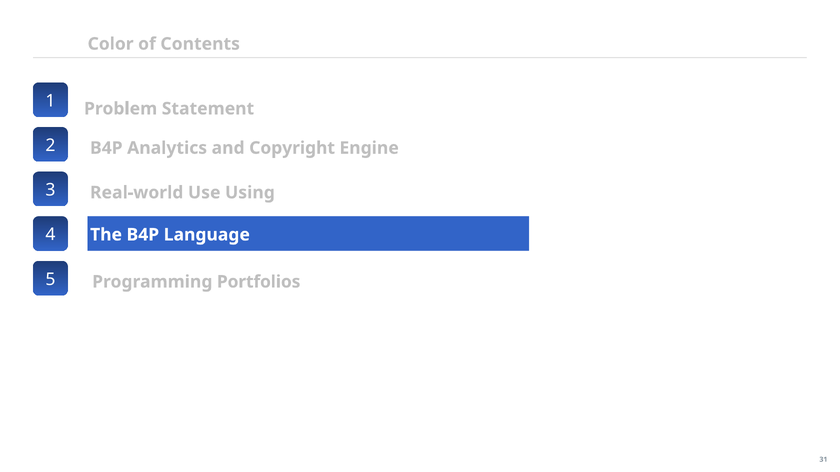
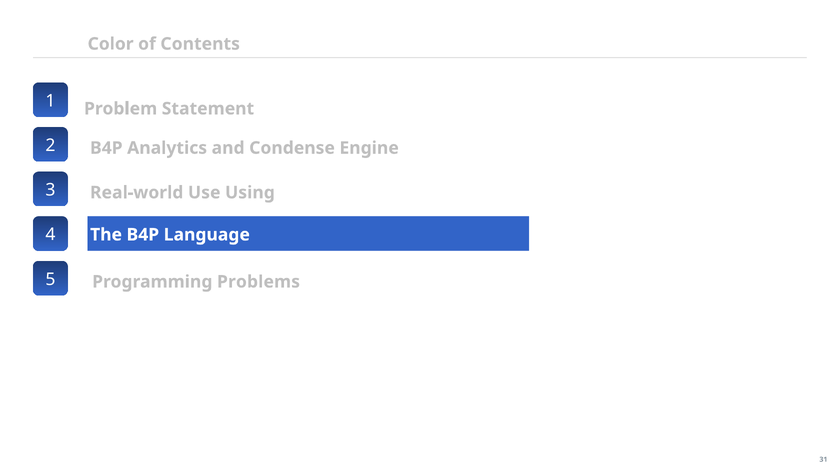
Copyright: Copyright -> Condense (292, 148)
Portfolios: Portfolios -> Problems (259, 282)
